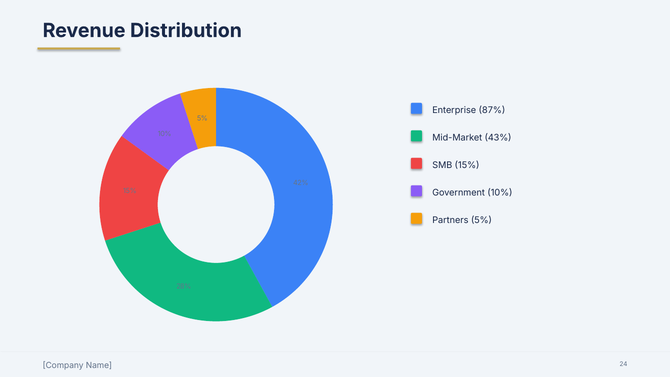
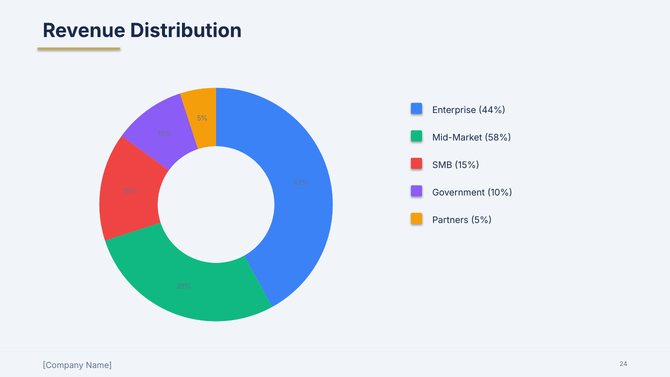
87%: 87% -> 44% (492, 110)
43%: 43% -> 58% (498, 138)
